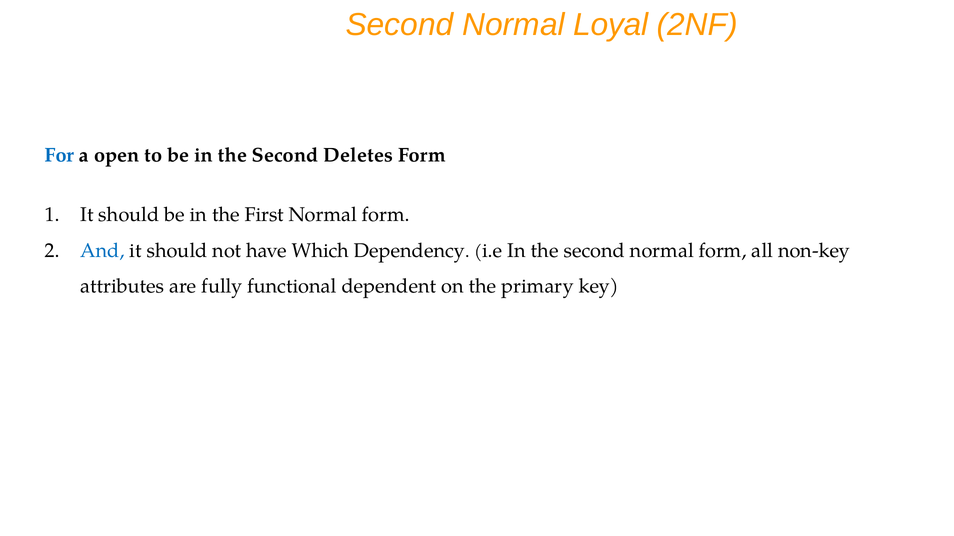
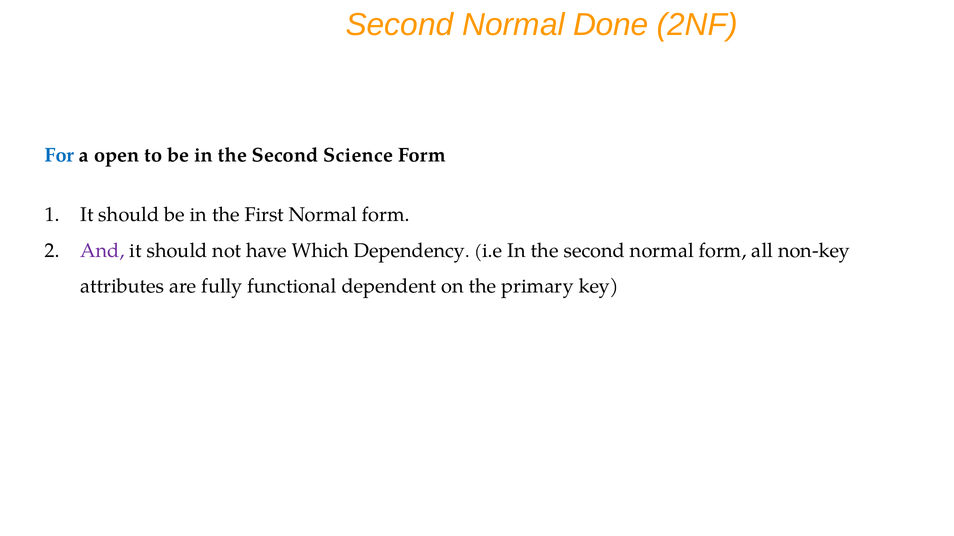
Loyal: Loyal -> Done (611, 25)
Deletes: Deletes -> Science (358, 156)
And colour: blue -> purple (102, 251)
